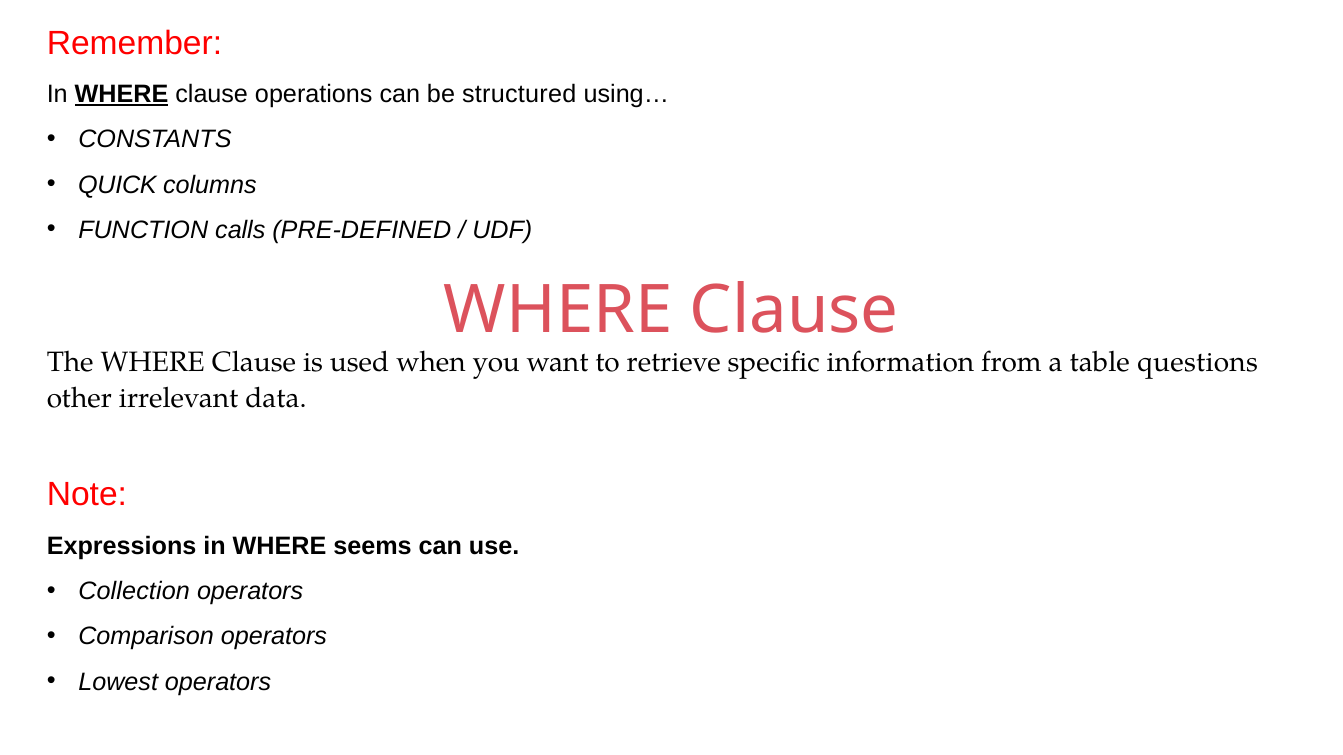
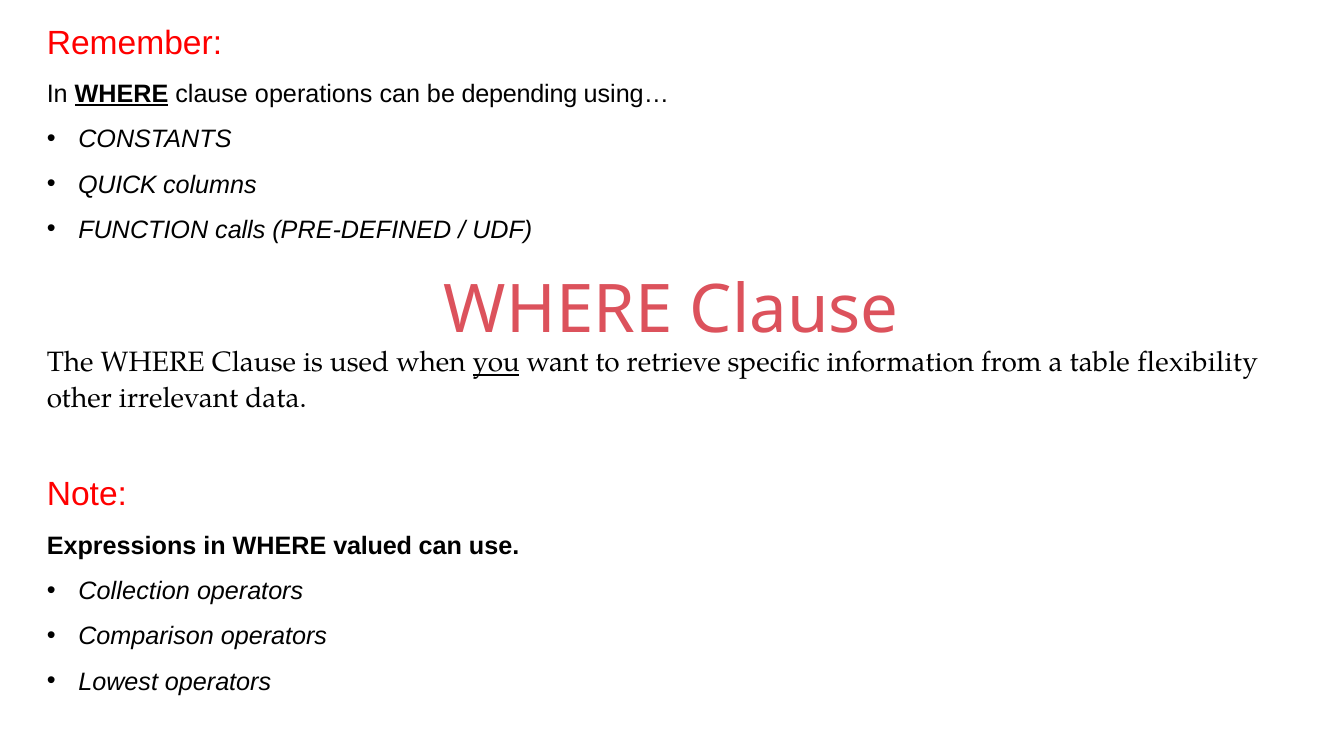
structured: structured -> depending (519, 94)
you underline: none -> present (496, 363)
questions: questions -> flexibility (1198, 363)
seems: seems -> valued (373, 546)
